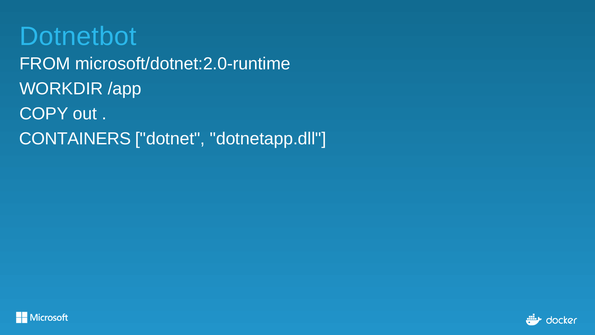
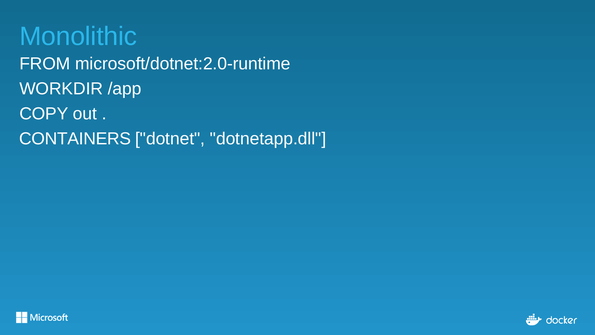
Dotnetbot: Dotnetbot -> Monolithic (78, 36)
